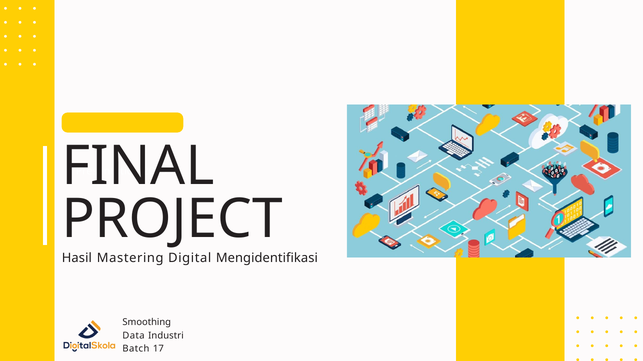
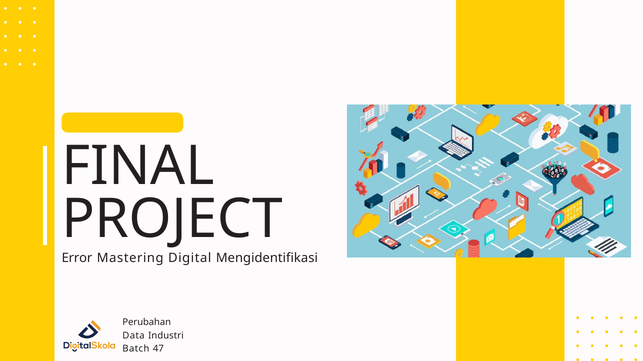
Hasil: Hasil -> Error (77, 259)
Smoothing: Smoothing -> Perubahan (147, 323)
17: 17 -> 47 (158, 349)
